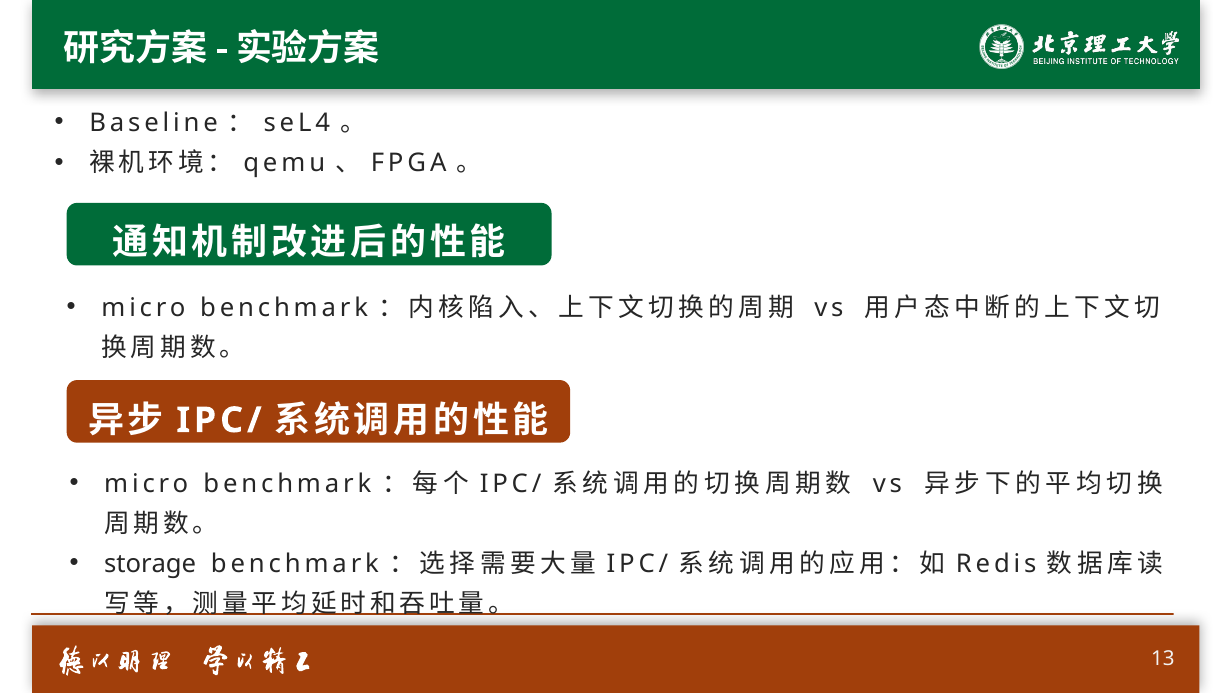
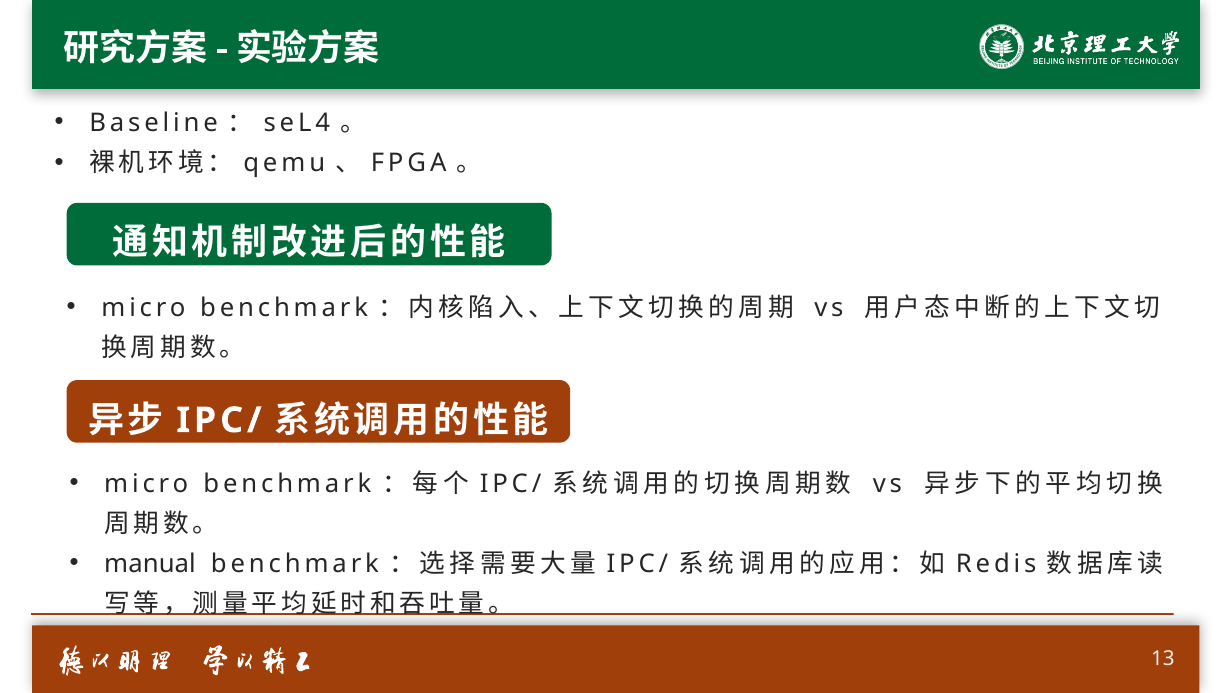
storage: storage -> manual (150, 564)
